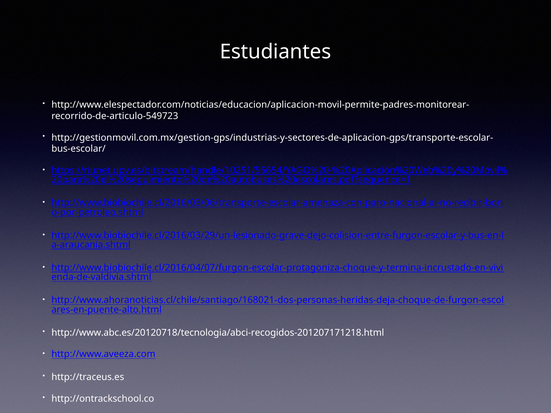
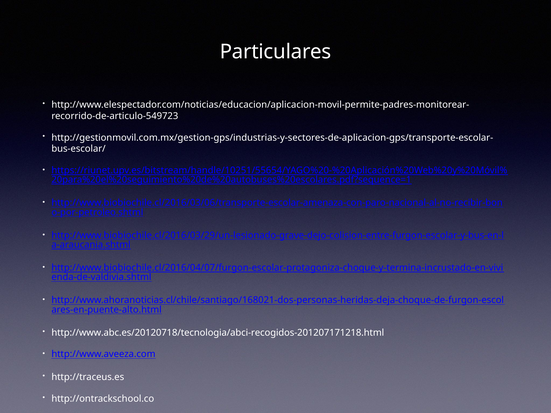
Estudiantes: Estudiantes -> Particulares (276, 52)
